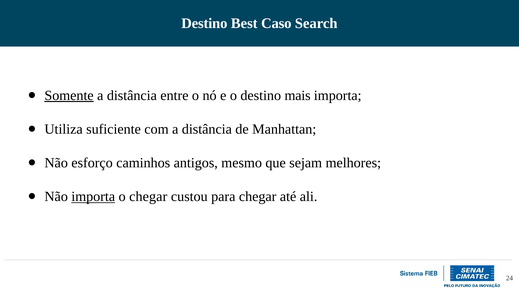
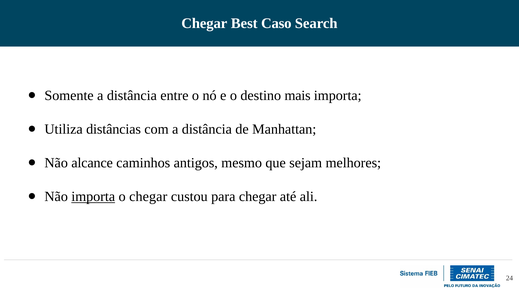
Destino: Destino -> Chegar (204, 23)
Somente underline: present -> none (69, 95)
suficiente: suficiente -> distâncias (114, 129)
esforço: esforço -> alcance (92, 163)
